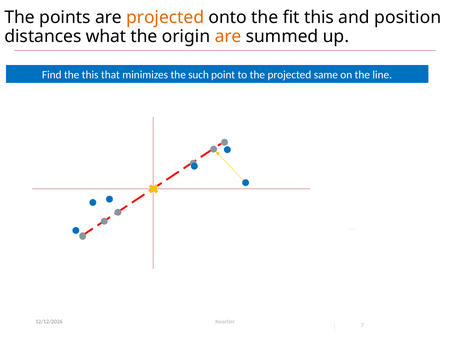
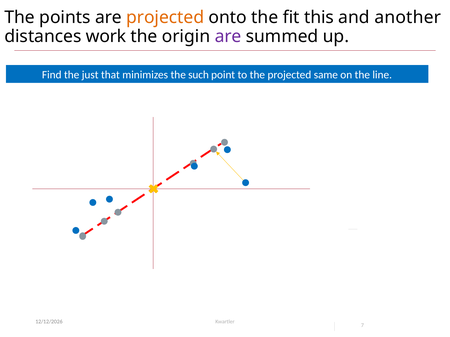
position: position -> another (408, 18)
what: what -> work (106, 36)
are colour: orange -> purple (228, 36)
the this: this -> just (90, 75)
